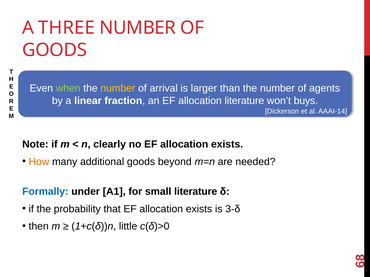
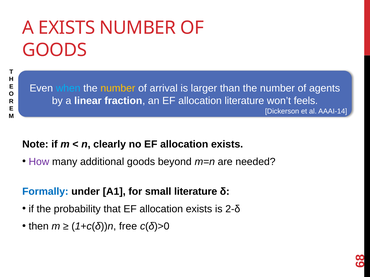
A THREE: THREE -> EXISTS (67, 28)
when colour: light green -> light blue (68, 88)
buys: buys -> feels (306, 101)
How colour: orange -> purple (39, 162)
3-δ: 3-δ -> 2-δ (233, 209)
little: little -> free (128, 227)
